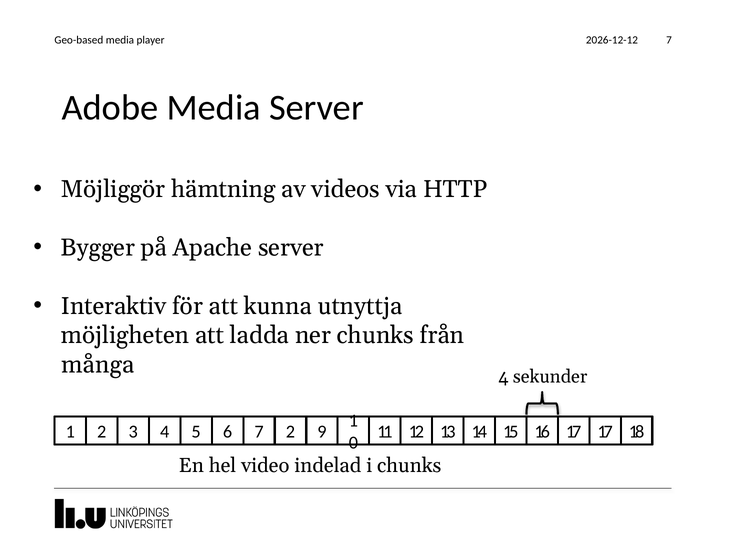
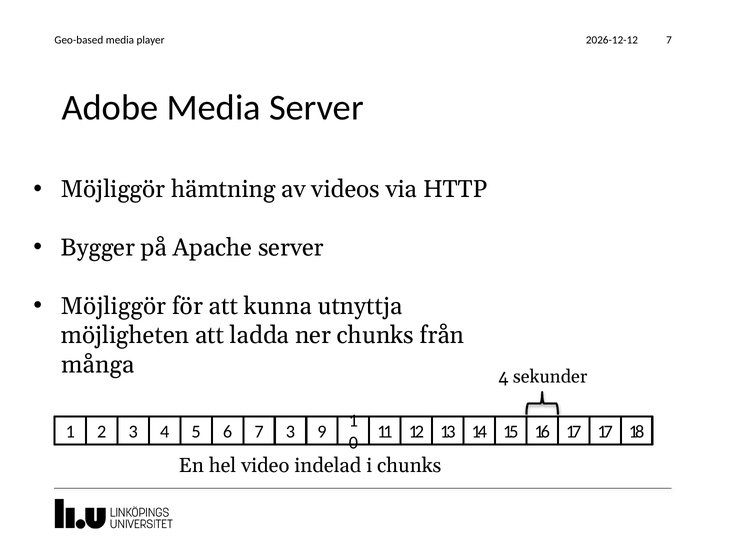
Interaktiv: Interaktiv -> Möjliggör (114, 306)
7 2: 2 -> 3 (290, 432)
